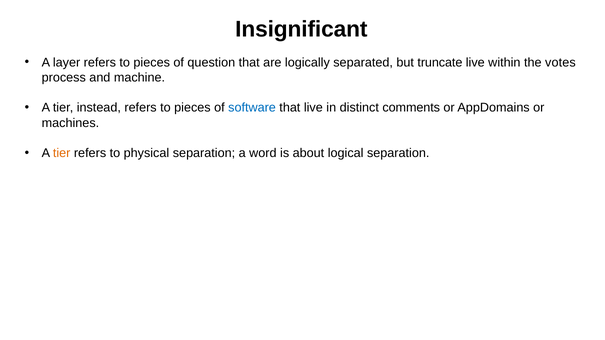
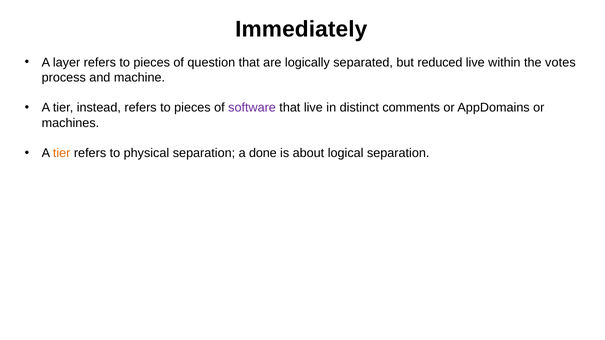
Insignificant: Insignificant -> Immediately (301, 29)
truncate: truncate -> reduced (440, 63)
software colour: blue -> purple (252, 108)
word: word -> done (263, 153)
